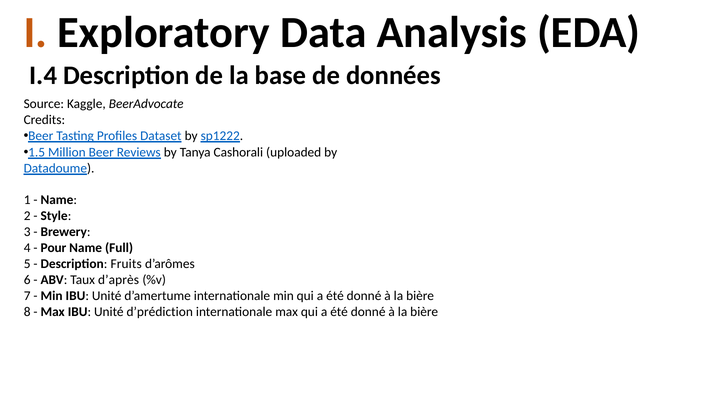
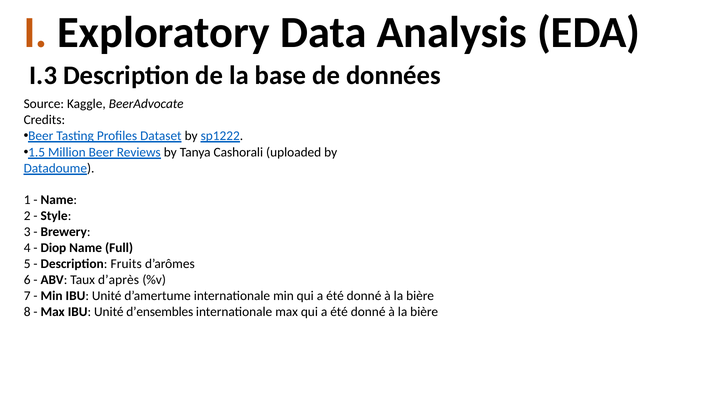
I.4: I.4 -> I.3 (43, 75)
Pour: Pour -> Diop (53, 248)
d’prédiction: d’prédiction -> d’ensembles (160, 312)
